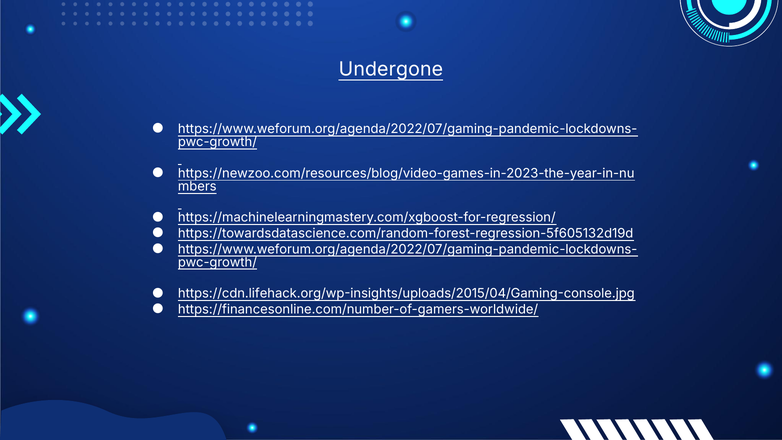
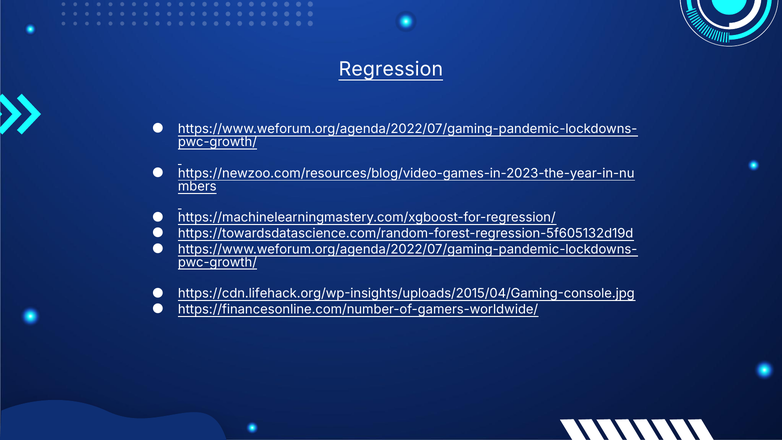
Undergone: Undergone -> Regression (391, 69)
